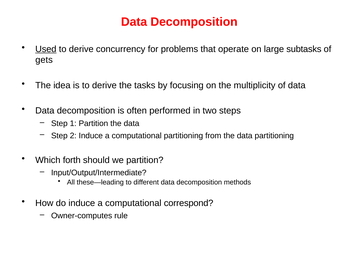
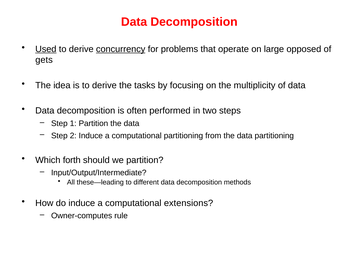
concurrency underline: none -> present (121, 49)
subtasks: subtasks -> opposed (304, 49)
correspond: correspond -> extensions (189, 203)
